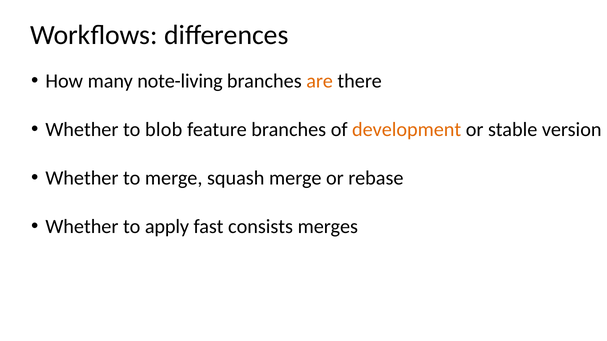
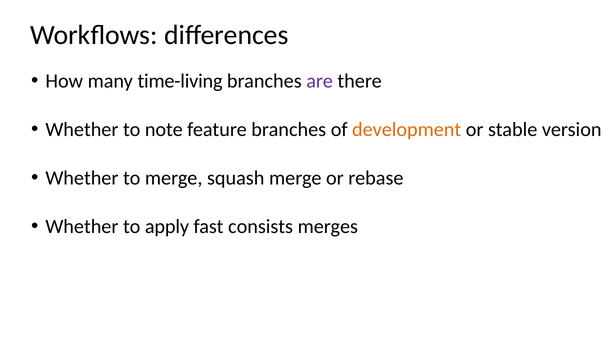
note-living: note-living -> time-living (180, 81)
are colour: orange -> purple (320, 81)
blob: blob -> note (164, 130)
